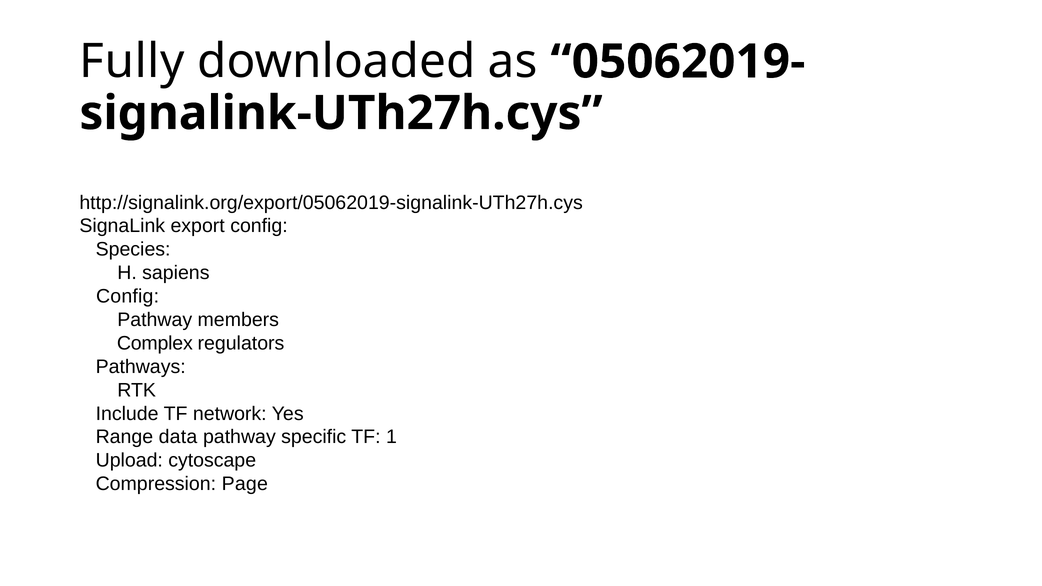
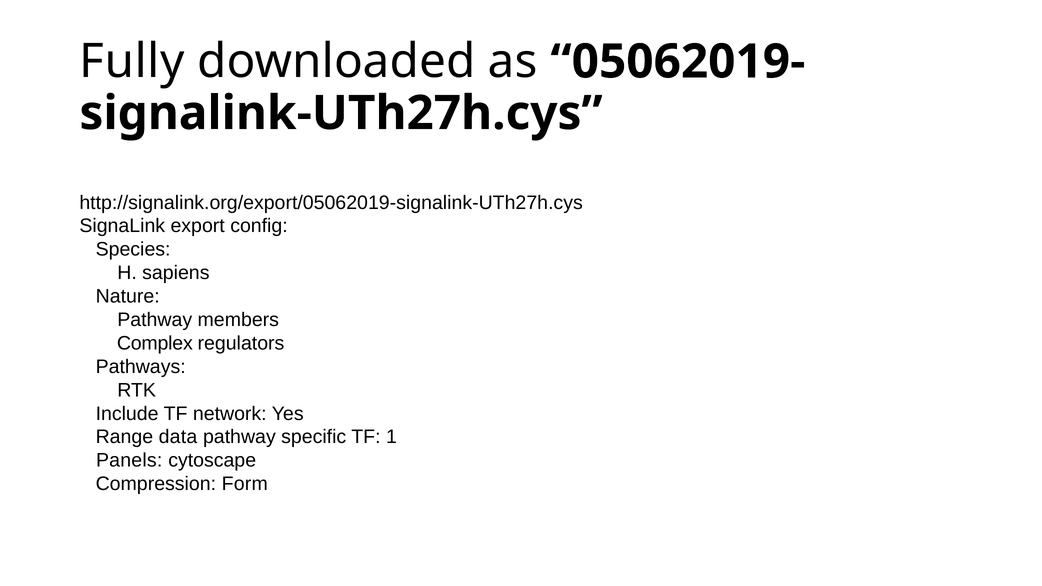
Config: Config -> Nature (128, 296)
Upload: Upload -> Panels (129, 461)
Page: Page -> Form (245, 484)
